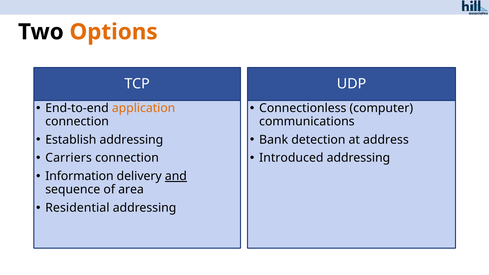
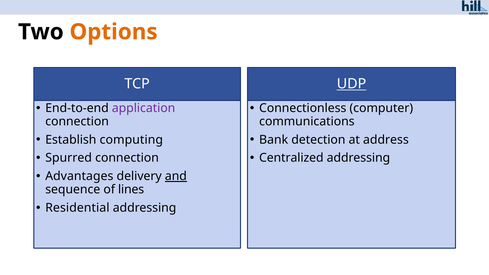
UDP underline: none -> present (351, 84)
application colour: orange -> purple (144, 108)
Establish addressing: addressing -> computing (131, 140)
Carriers: Carriers -> Spurred (69, 158)
Introduced: Introduced -> Centralized (291, 158)
Information: Information -> Advantages (79, 176)
area: area -> lines (131, 190)
